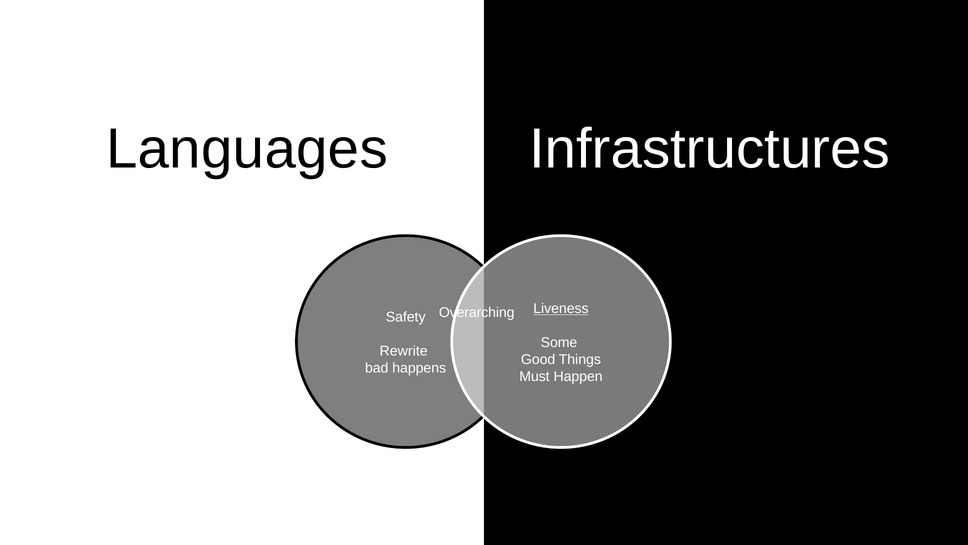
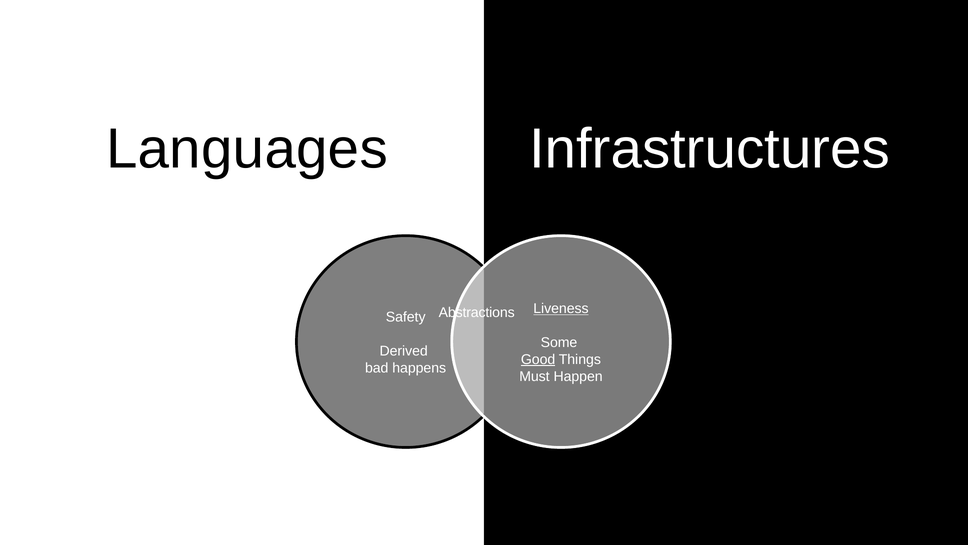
Overarching: Overarching -> Abstractions (477, 312)
Rewrite: Rewrite -> Derived (404, 351)
Good underline: none -> present (538, 359)
